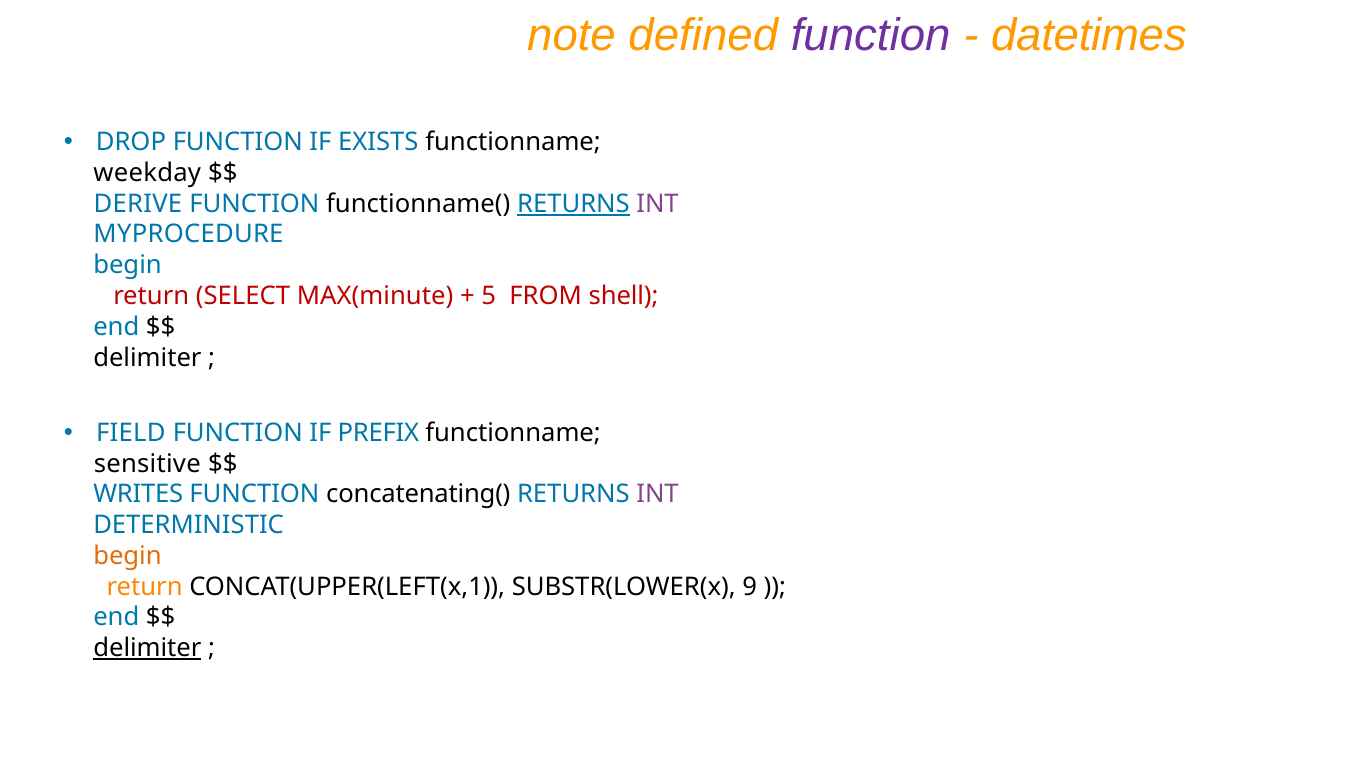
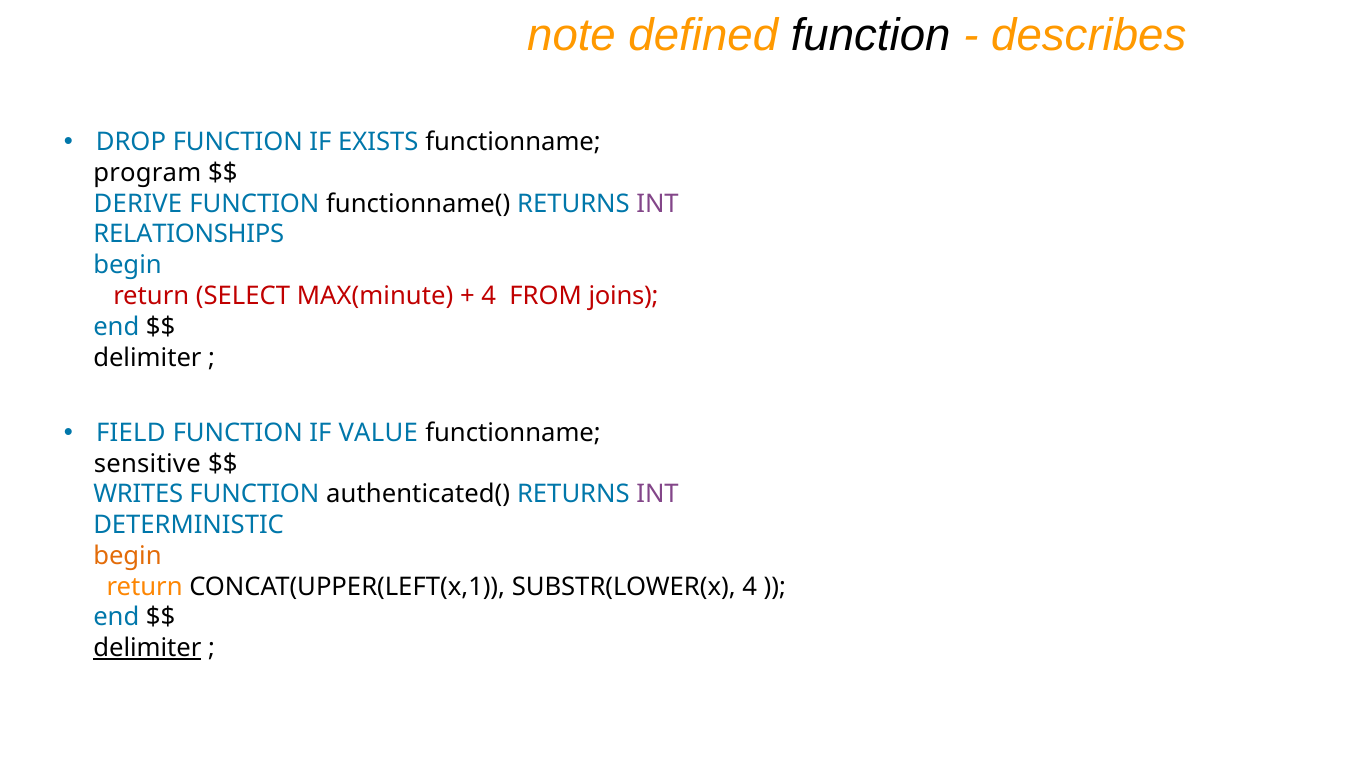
function colour: purple -> black (871, 36)
datetimes: datetimes -> describes (1089, 36)
weekday: weekday -> program (147, 173)
RETURNS underline: present -> none (573, 204)
MYPROCEDURE: MYPROCEDURE -> RELATIONSHIPS (189, 235)
5: 5 -> 4 (489, 296)
shell: shell -> joins (624, 296)
PREFIX: PREFIX -> VALUE (378, 433)
concatenating(: concatenating( -> authenticated( (418, 495)
SUBSTR(LOWER(x 9: 9 -> 4 (750, 587)
